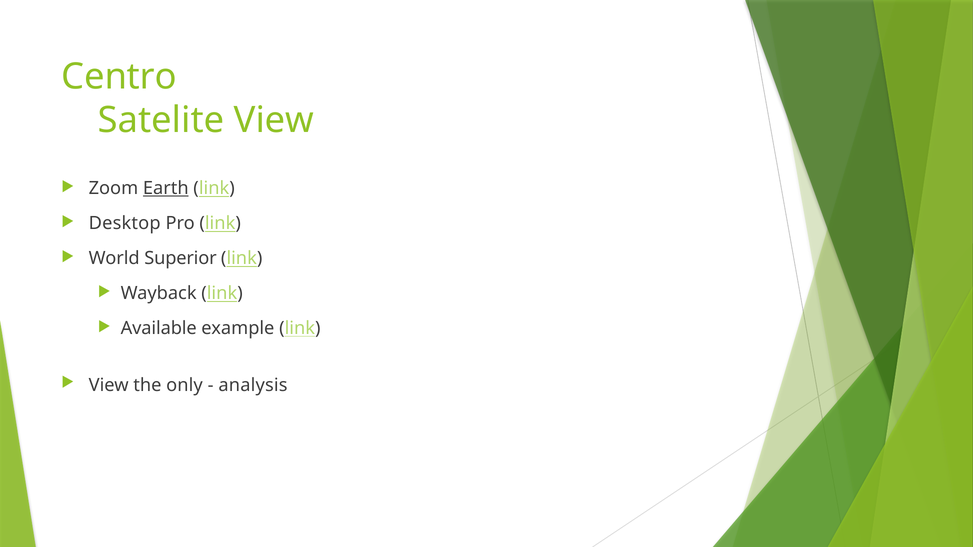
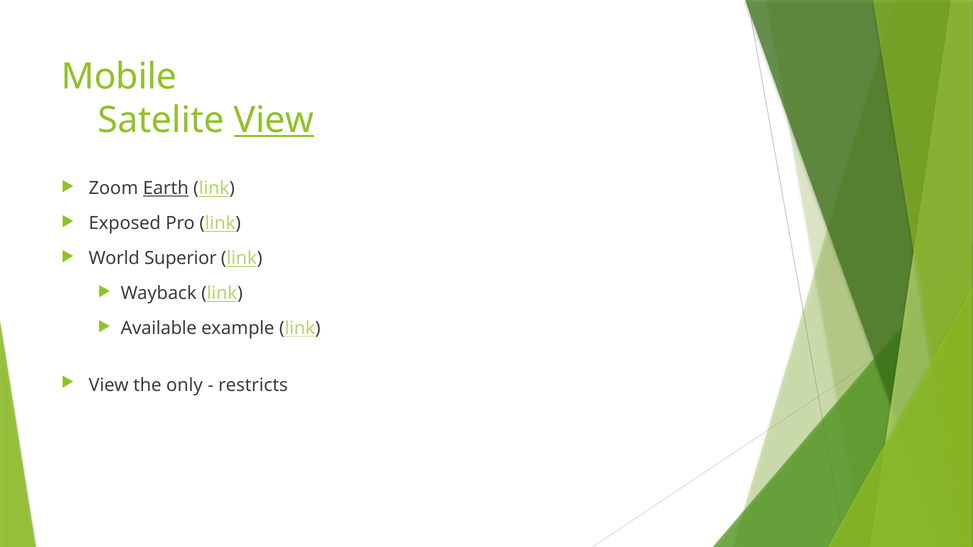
Centro: Centro -> Mobile (119, 77)
View underline: none -> present (274, 121)
Desktop: Desktop -> Exposed (125, 223)
analysis: analysis -> restricts (253, 385)
